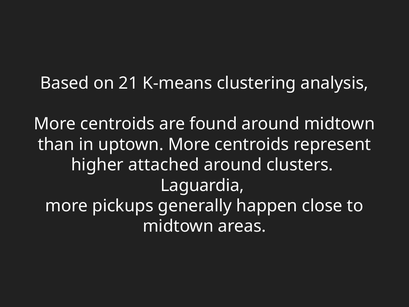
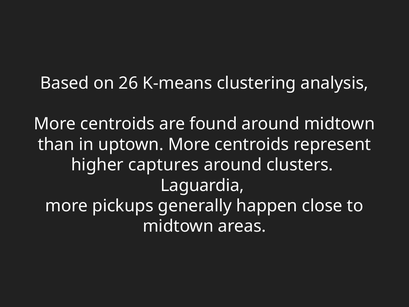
21: 21 -> 26 (128, 83)
attached: attached -> captures (164, 165)
